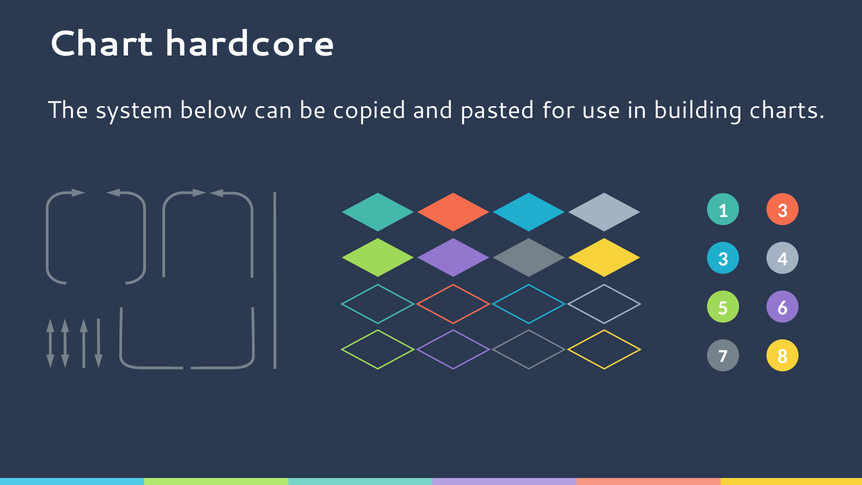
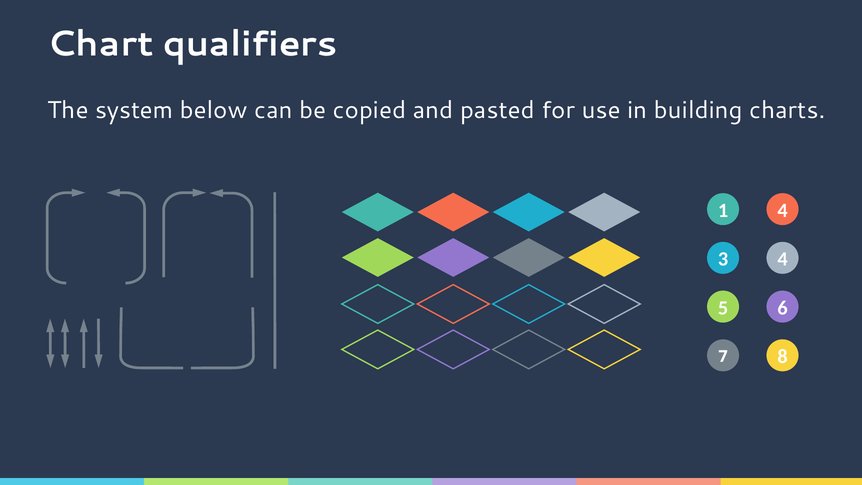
hardcore: hardcore -> qualifiers (250, 44)
1 3: 3 -> 4 (782, 210)
